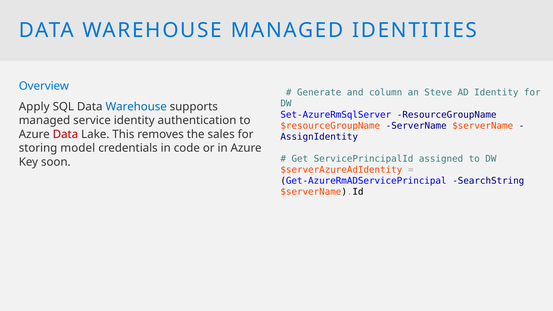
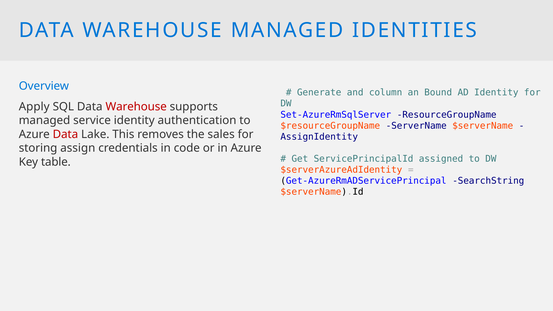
Steve: Steve -> Bound (438, 93)
Warehouse colour: blue -> red (136, 107)
model: model -> assign (78, 148)
soon: soon -> table (56, 162)
